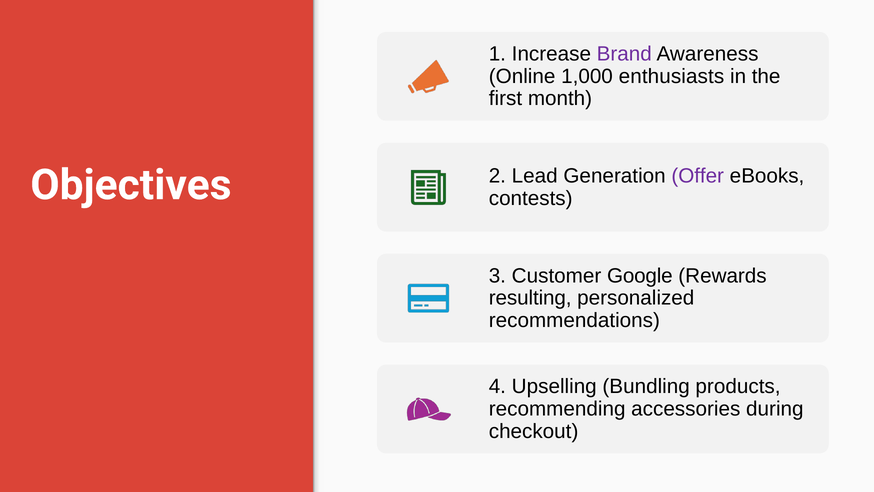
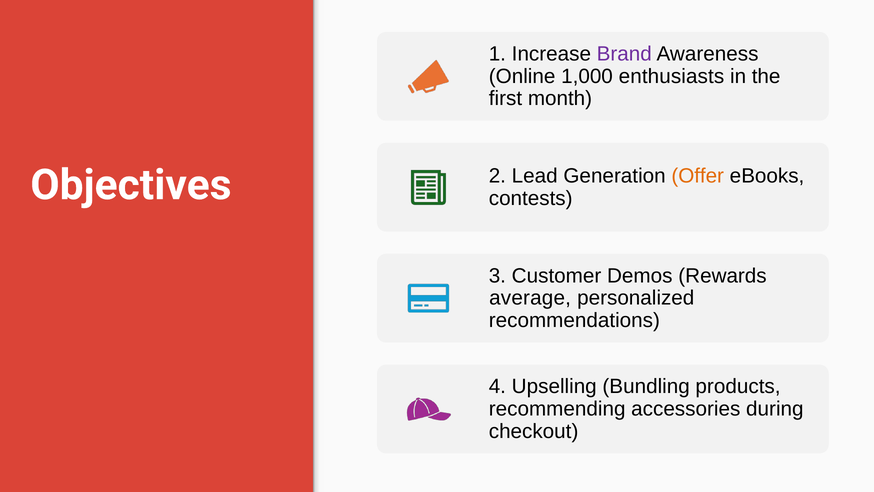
Offer colour: purple -> orange (698, 176)
Google: Google -> Demos (640, 275)
resulting: resulting -> average (530, 298)
